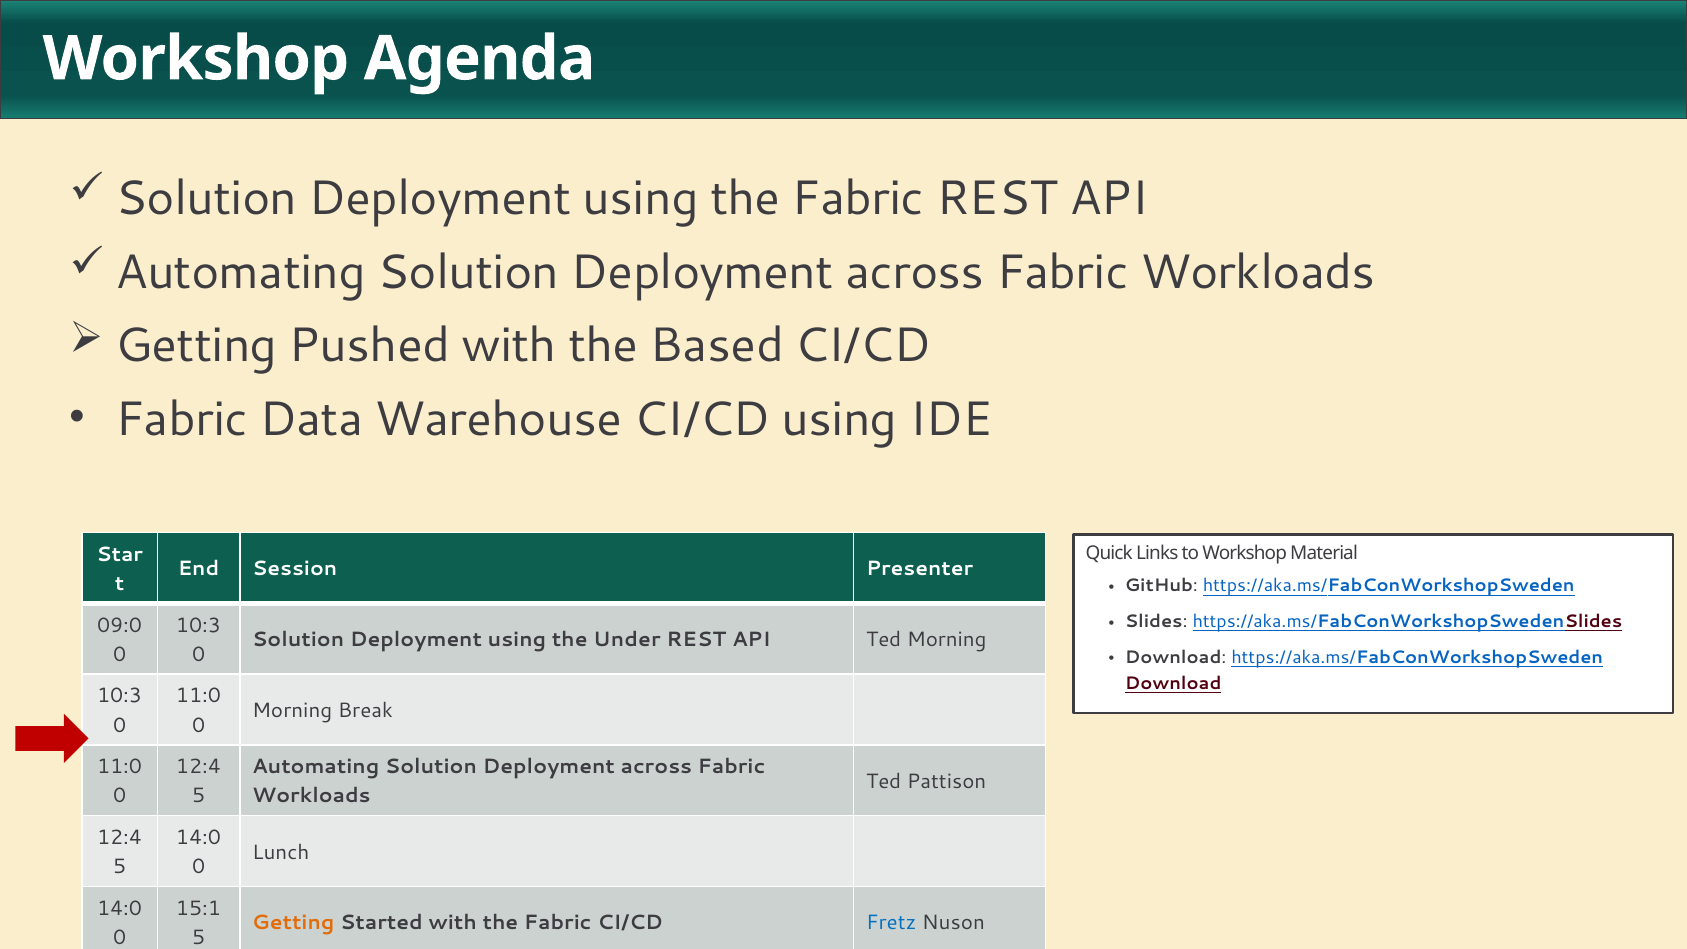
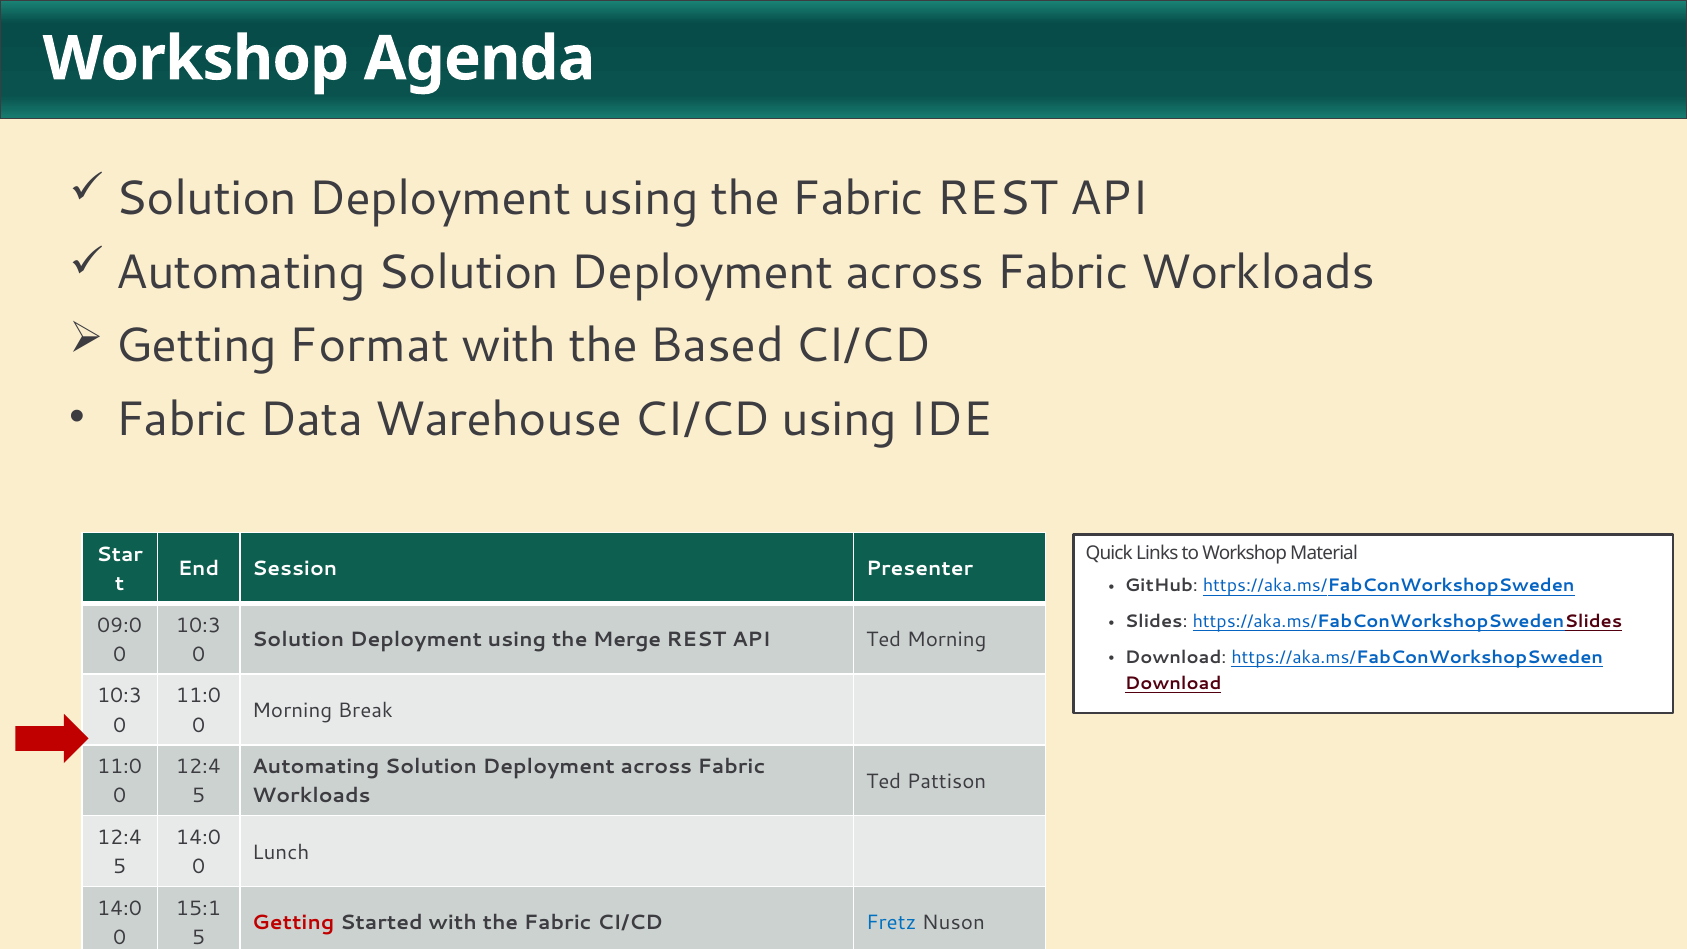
Pushed: Pushed -> Format (369, 346)
Under: Under -> Merge (627, 640)
Getting colour: orange -> red (293, 923)
